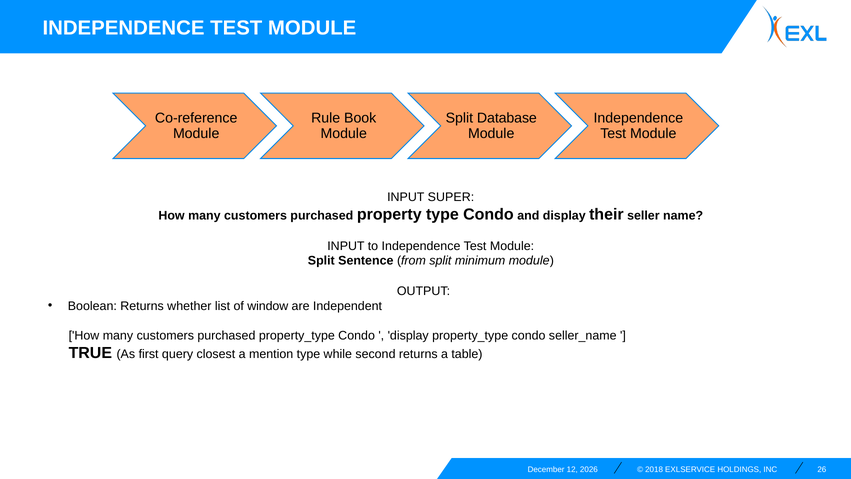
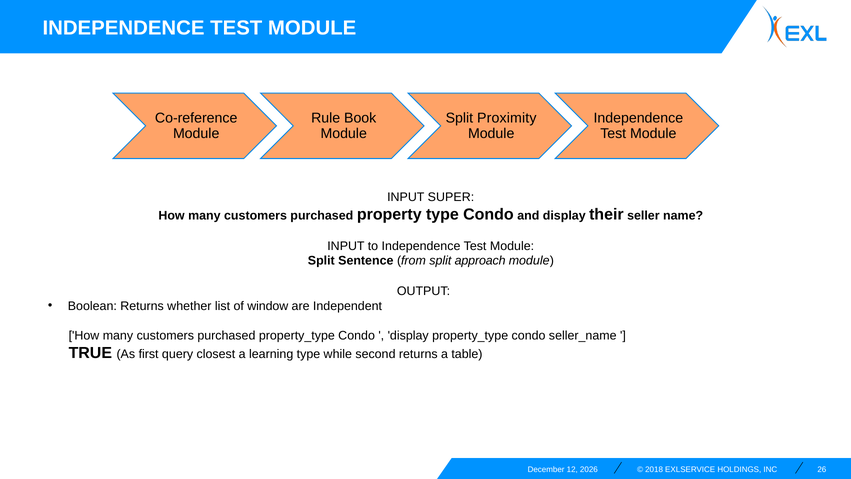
Database: Database -> Proximity (507, 118)
minimum: minimum -> approach (480, 261)
mention: mention -> learning (271, 354)
